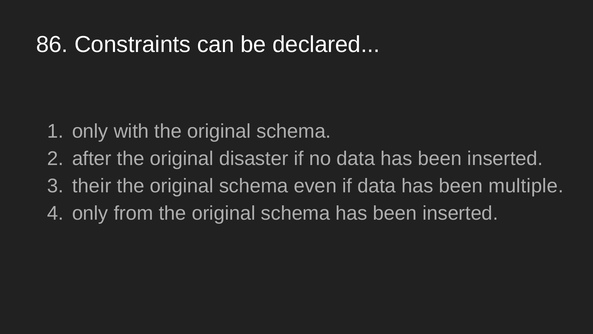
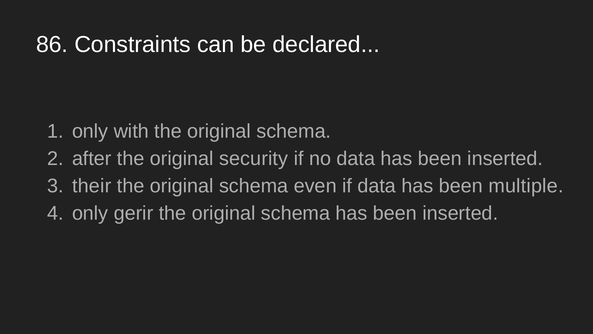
disaster: disaster -> security (254, 158)
from: from -> gerir (134, 213)
